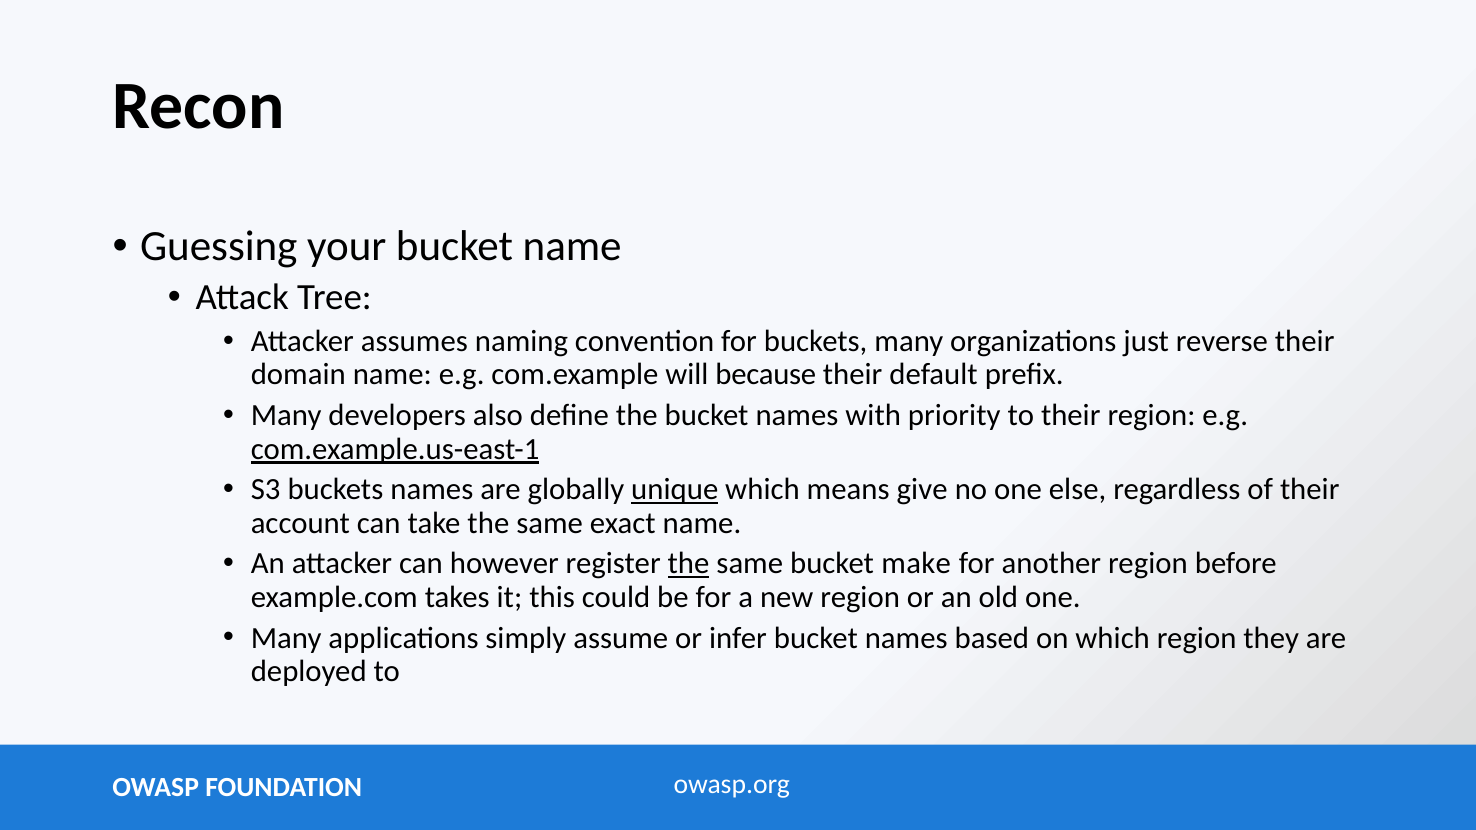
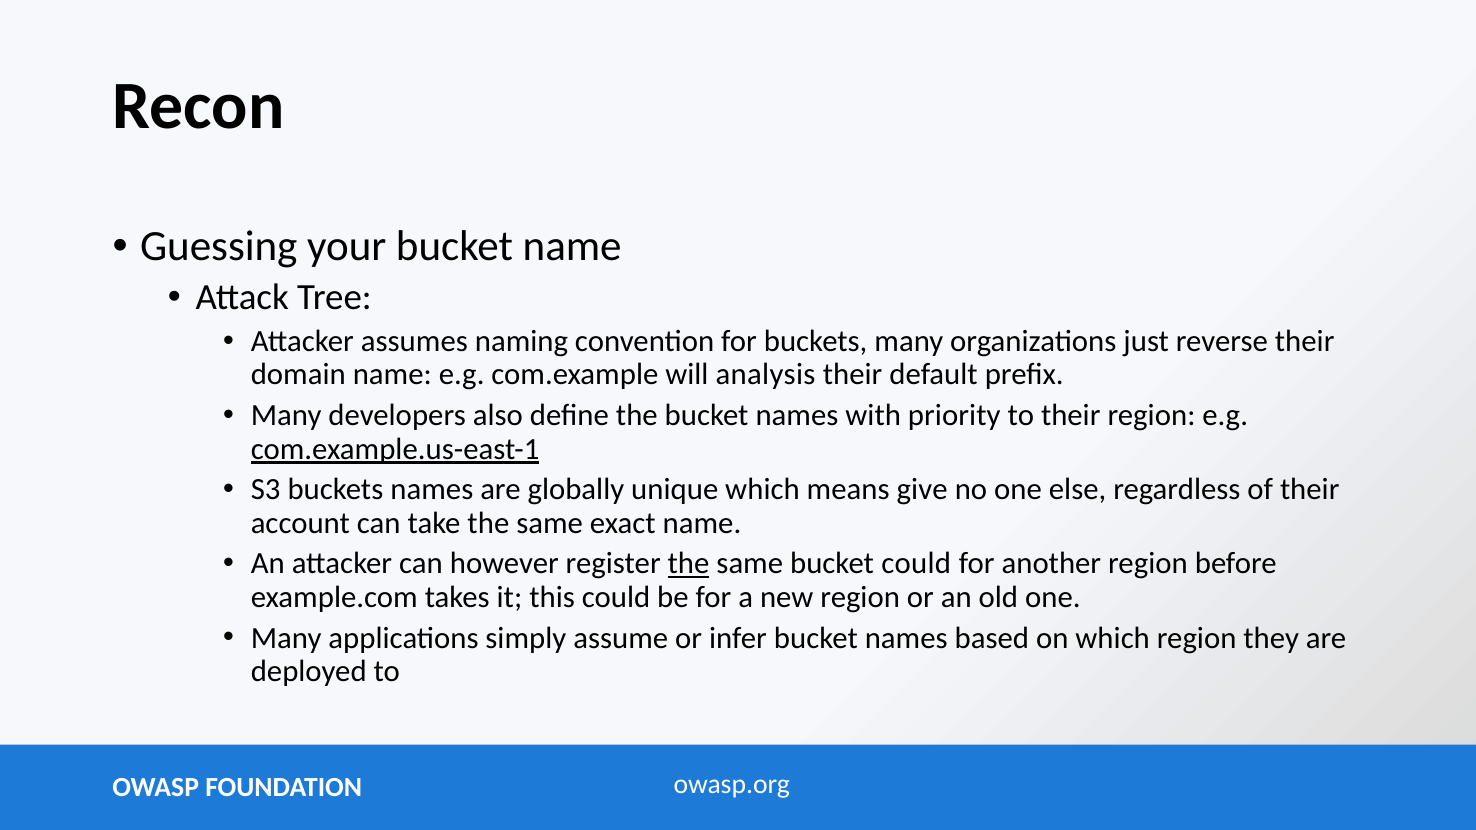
because: because -> analysis (766, 375)
unique underline: present -> none (675, 490)
bucket make: make -> could (916, 564)
